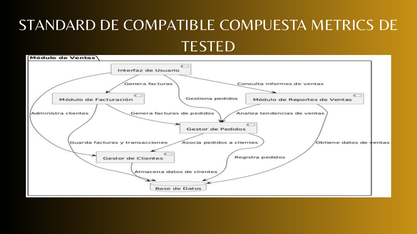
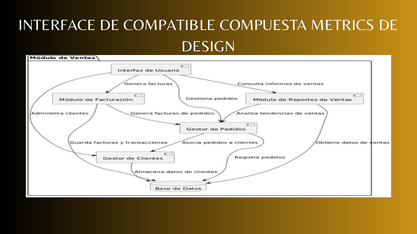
STANDARD: STANDARD -> INTERFACE (57, 25)
TESTED: TESTED -> DESIGN (208, 47)
